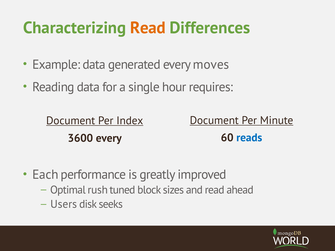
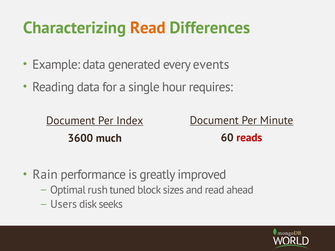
moves: moves -> events (211, 65)
reads colour: blue -> red (249, 138)
3600 every: every -> much (109, 138)
Each: Each -> Rain (45, 175)
